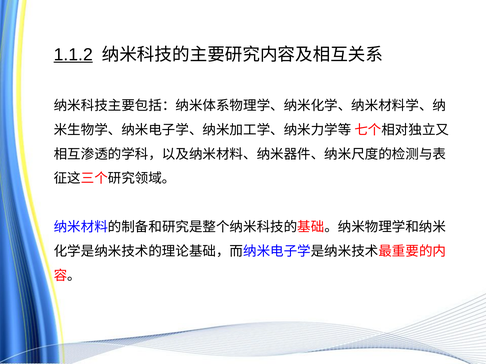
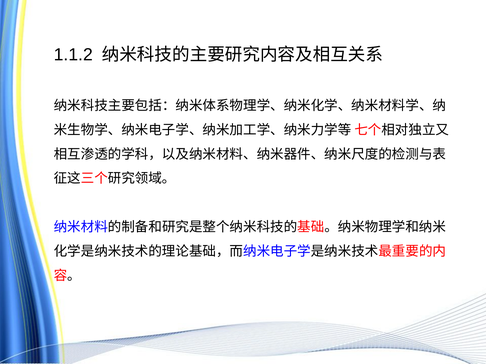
1.1.2 underline: present -> none (73, 55)
